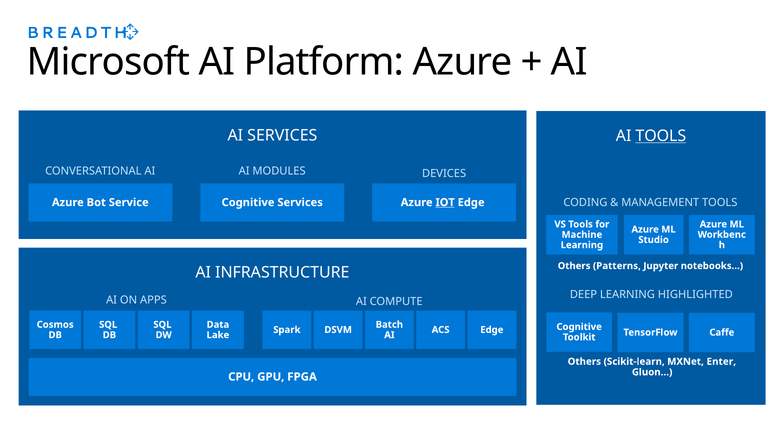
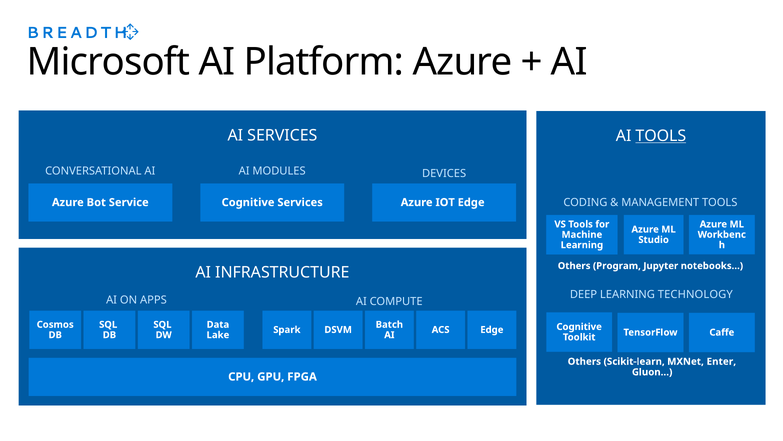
IOT underline: present -> none (445, 202)
Patterns: Patterns -> Program (617, 266)
HIGHLIGHTED: HIGHLIGHTED -> TECHNOLOGY (695, 294)
